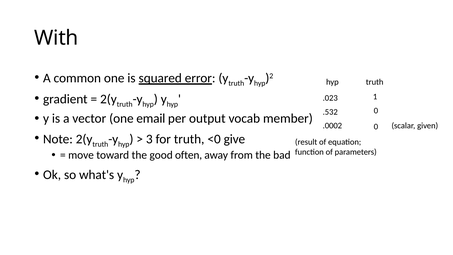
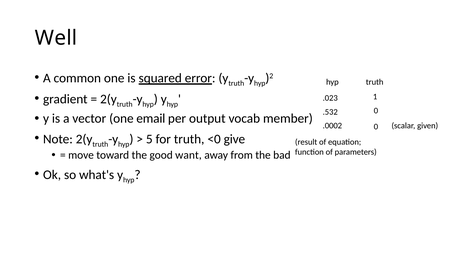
With: With -> Well (56, 38)
3: 3 -> 5 (149, 139)
often: often -> want (188, 155)
